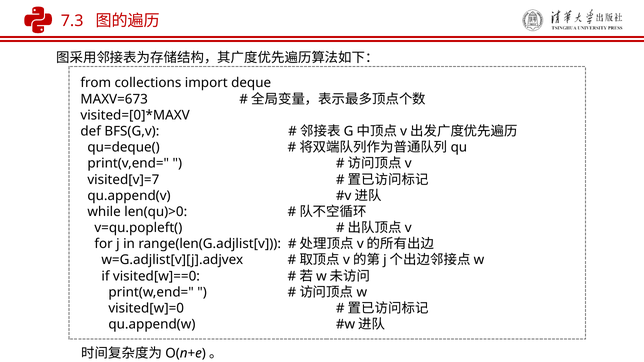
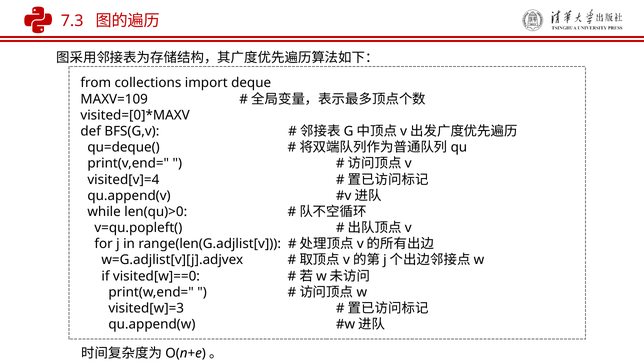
MAXV=673: MAXV=673 -> MAXV=109 (114, 99)
visited[v]=7: visited[v]=7 -> visited[v]=4 (123, 180)
visited[w]=0: visited[w]=0 -> visited[w]=3 (146, 309)
